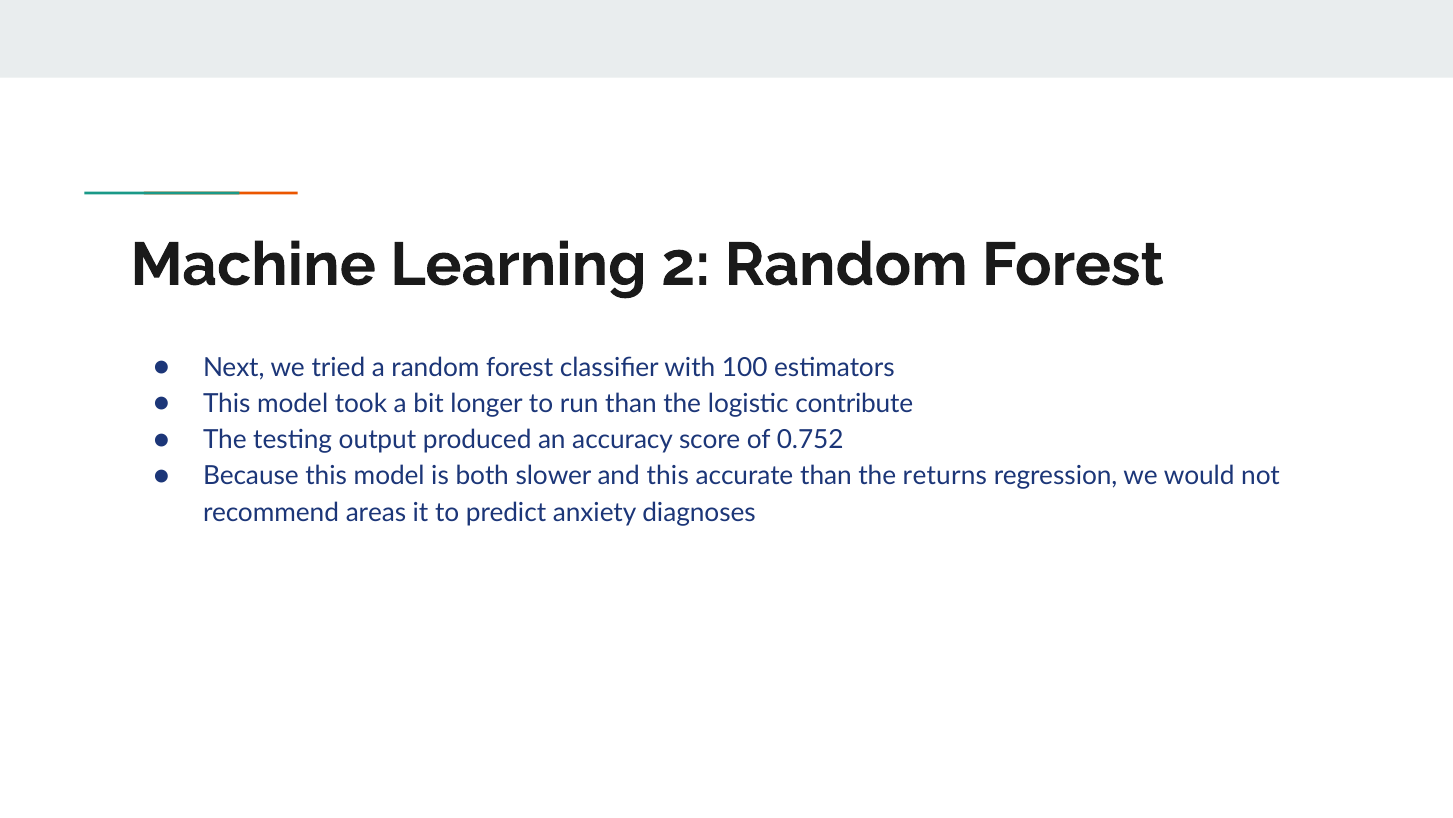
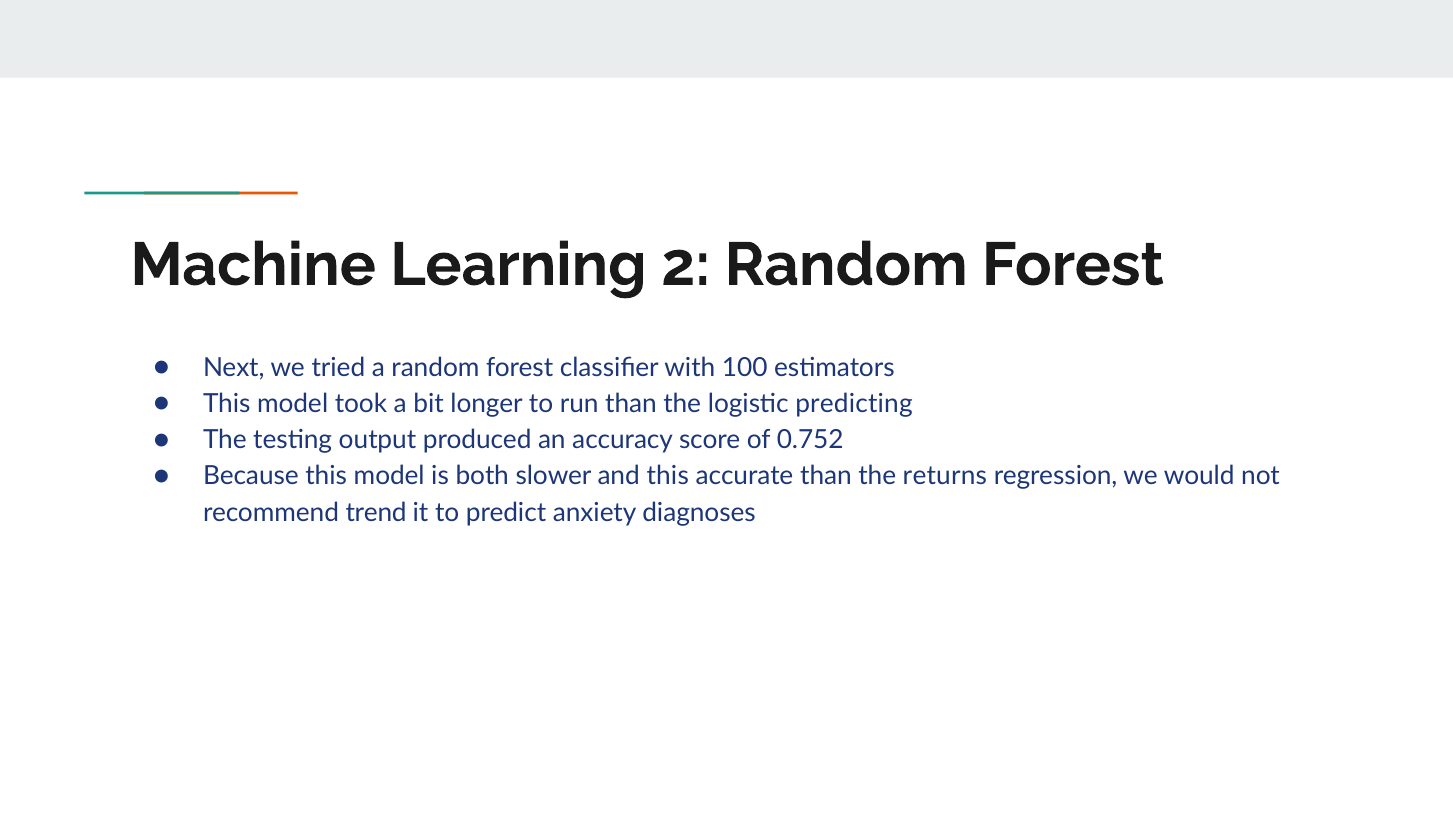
contribute: contribute -> predicting (854, 403)
areas: areas -> trend (376, 512)
